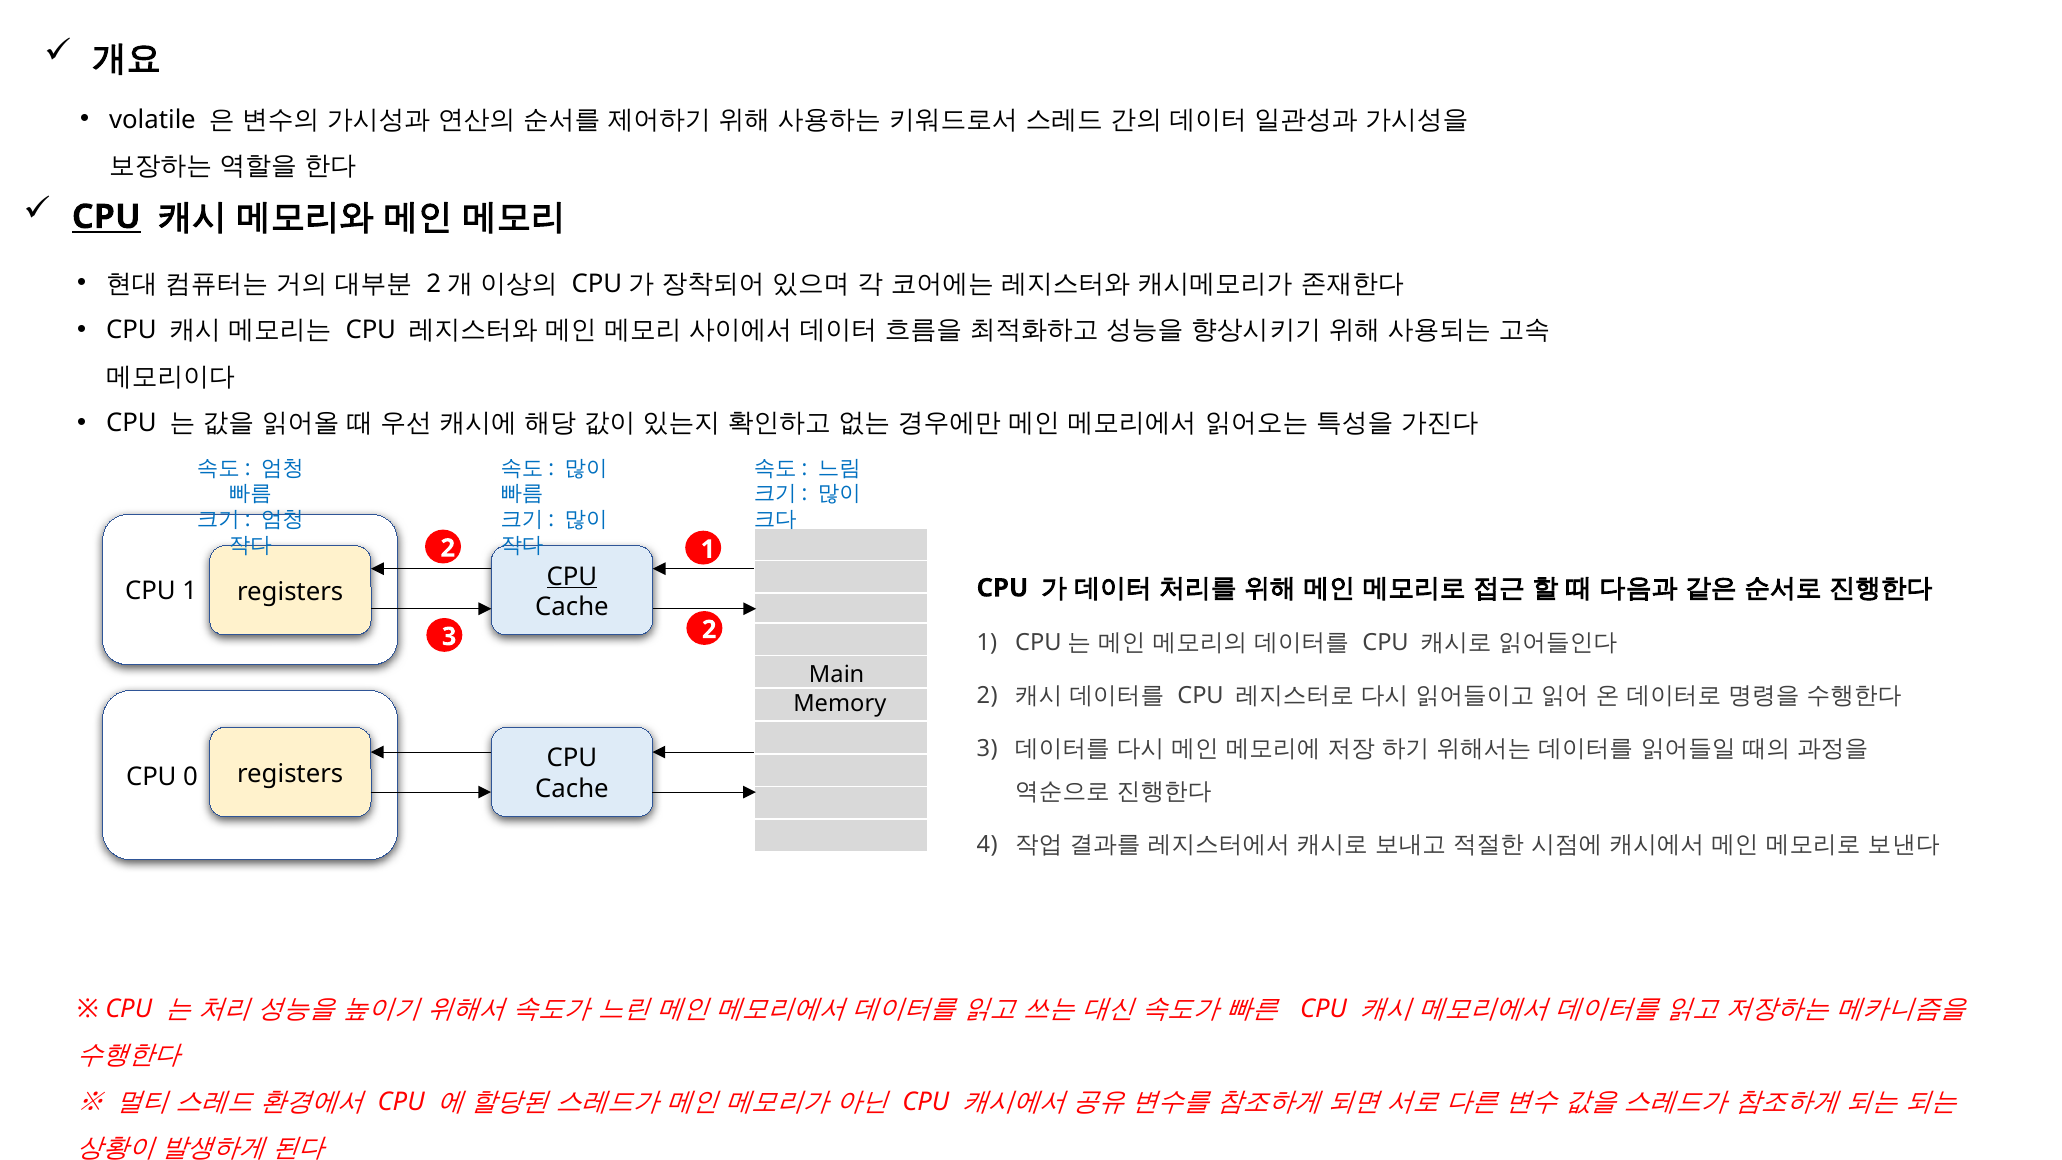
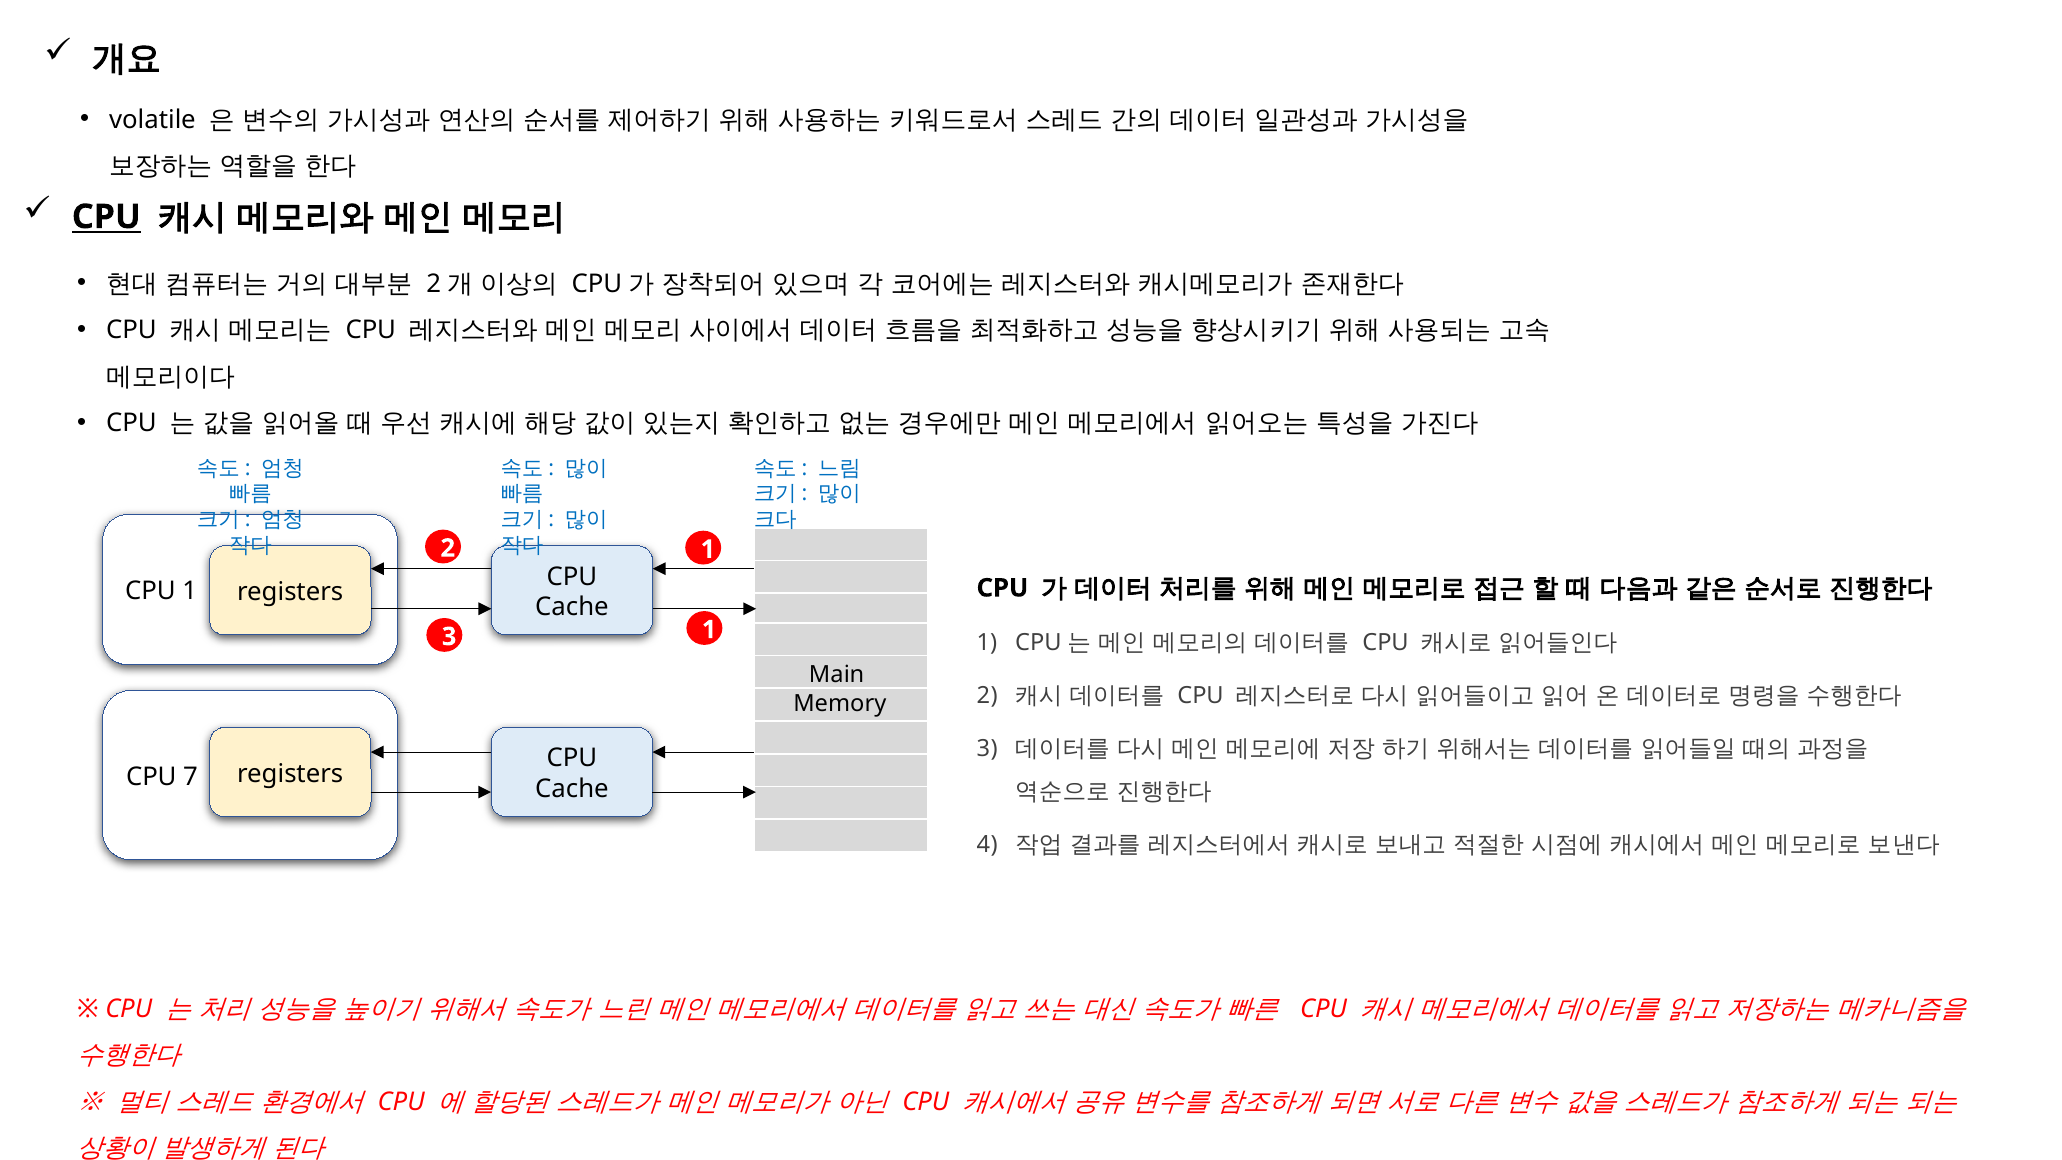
CPU underline: present -> none (572, 576)
3 2: 2 -> 1 (709, 630)
0: 0 -> 7 (191, 777)
